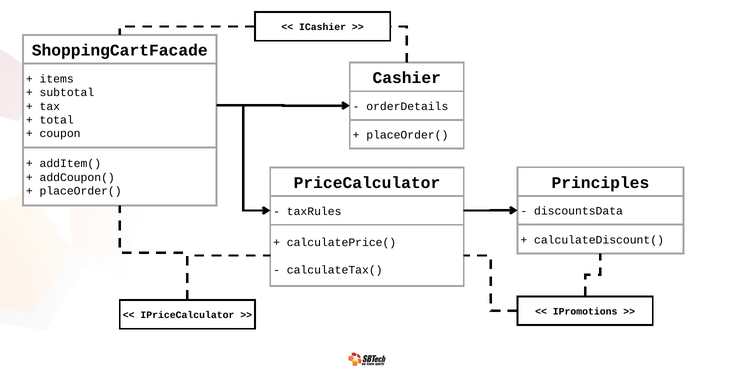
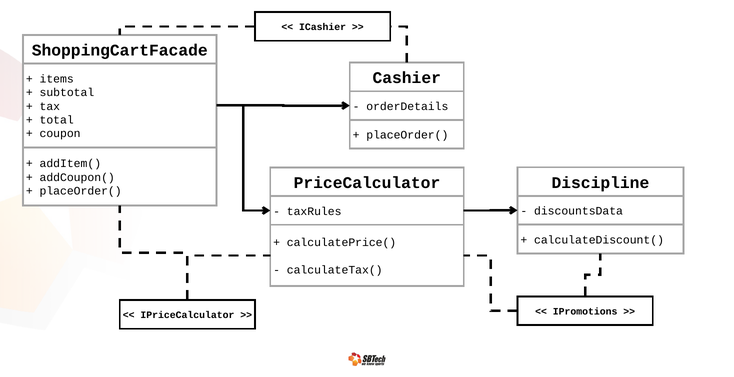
Principles: Principles -> Discipline (600, 183)
